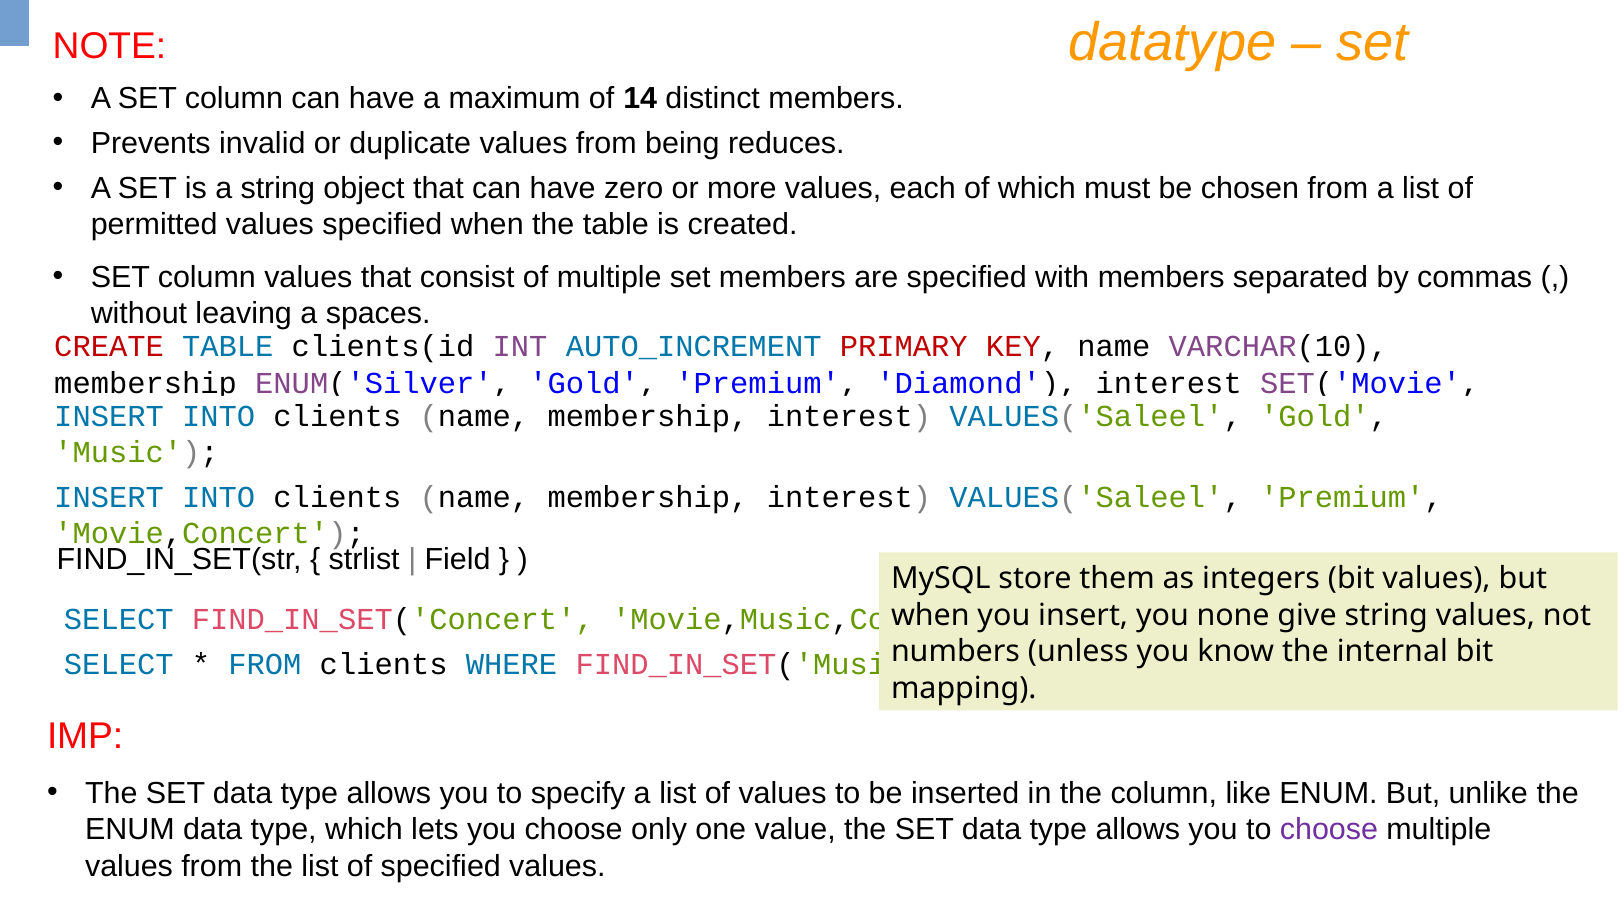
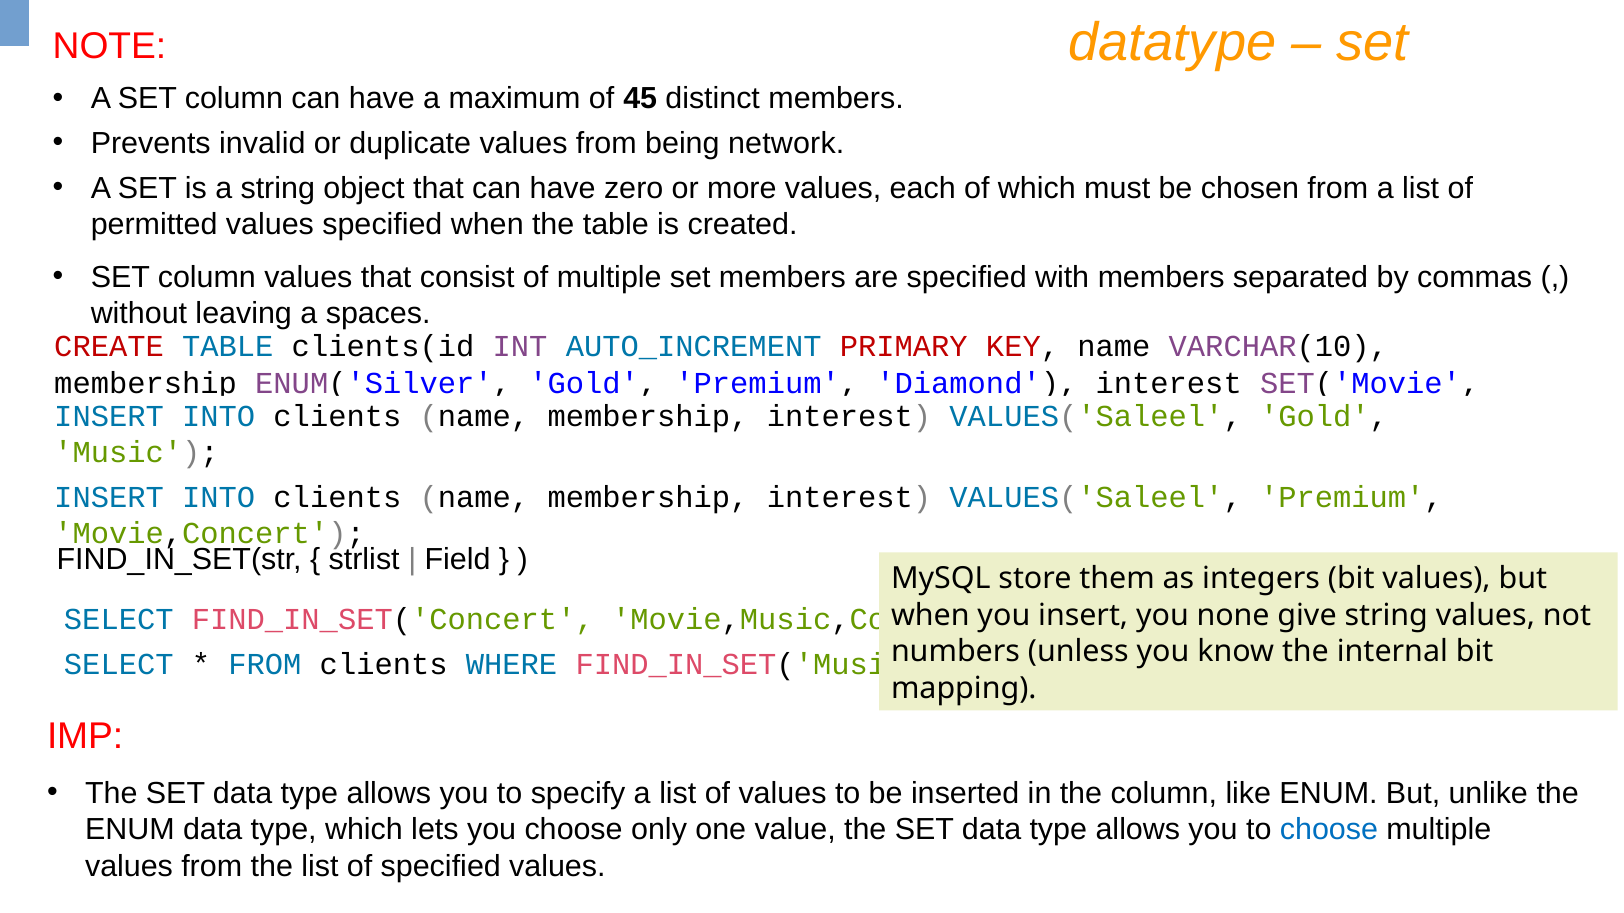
14: 14 -> 45 (640, 99)
reduces: reduces -> network (786, 144)
choose colour: purple -> blue (1329, 830)
